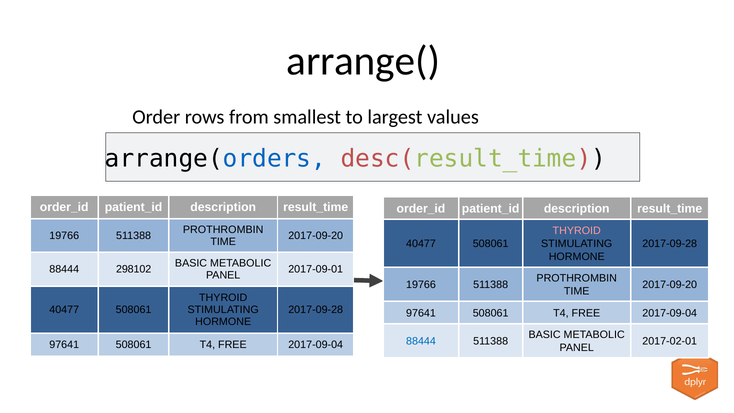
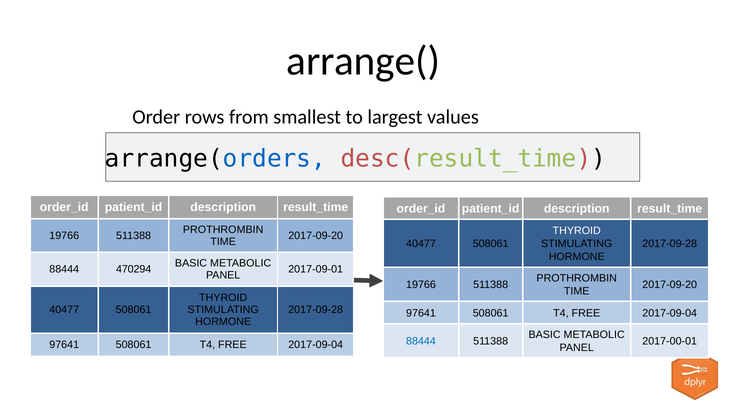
THYROID colour: pink -> white (577, 231)
298102: 298102 -> 470294 (134, 269)
2017-02-01: 2017-02-01 -> 2017-00-01 (670, 341)
